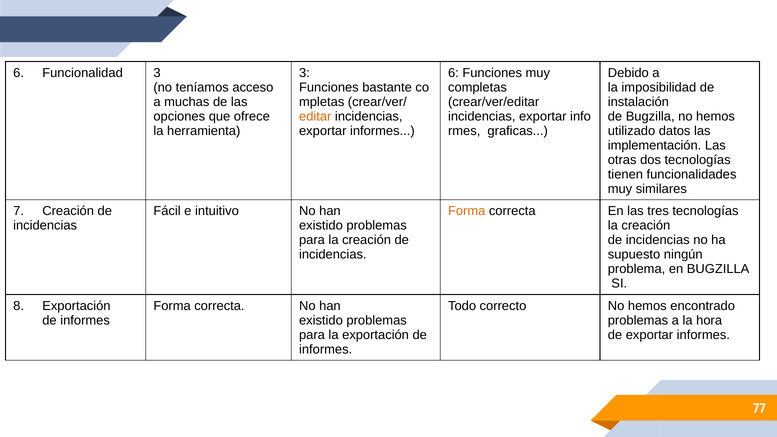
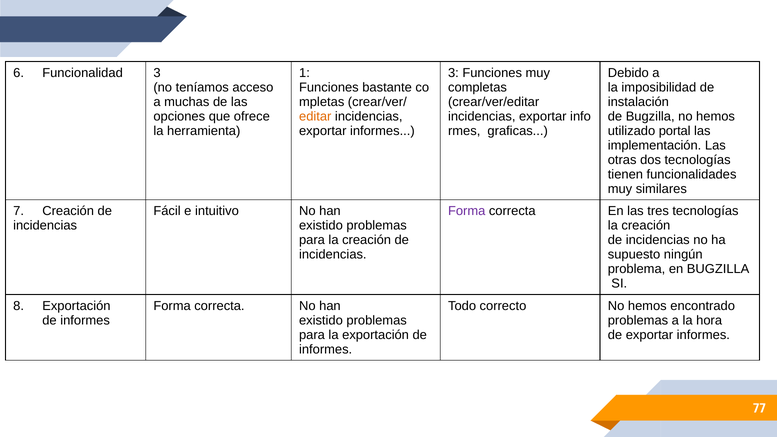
3: 3 -> 1 (304, 73)
6: 6 -> 3 (453, 73)
datos: datos -> portal (675, 131)
Forma colour: orange -> purple (467, 211)
